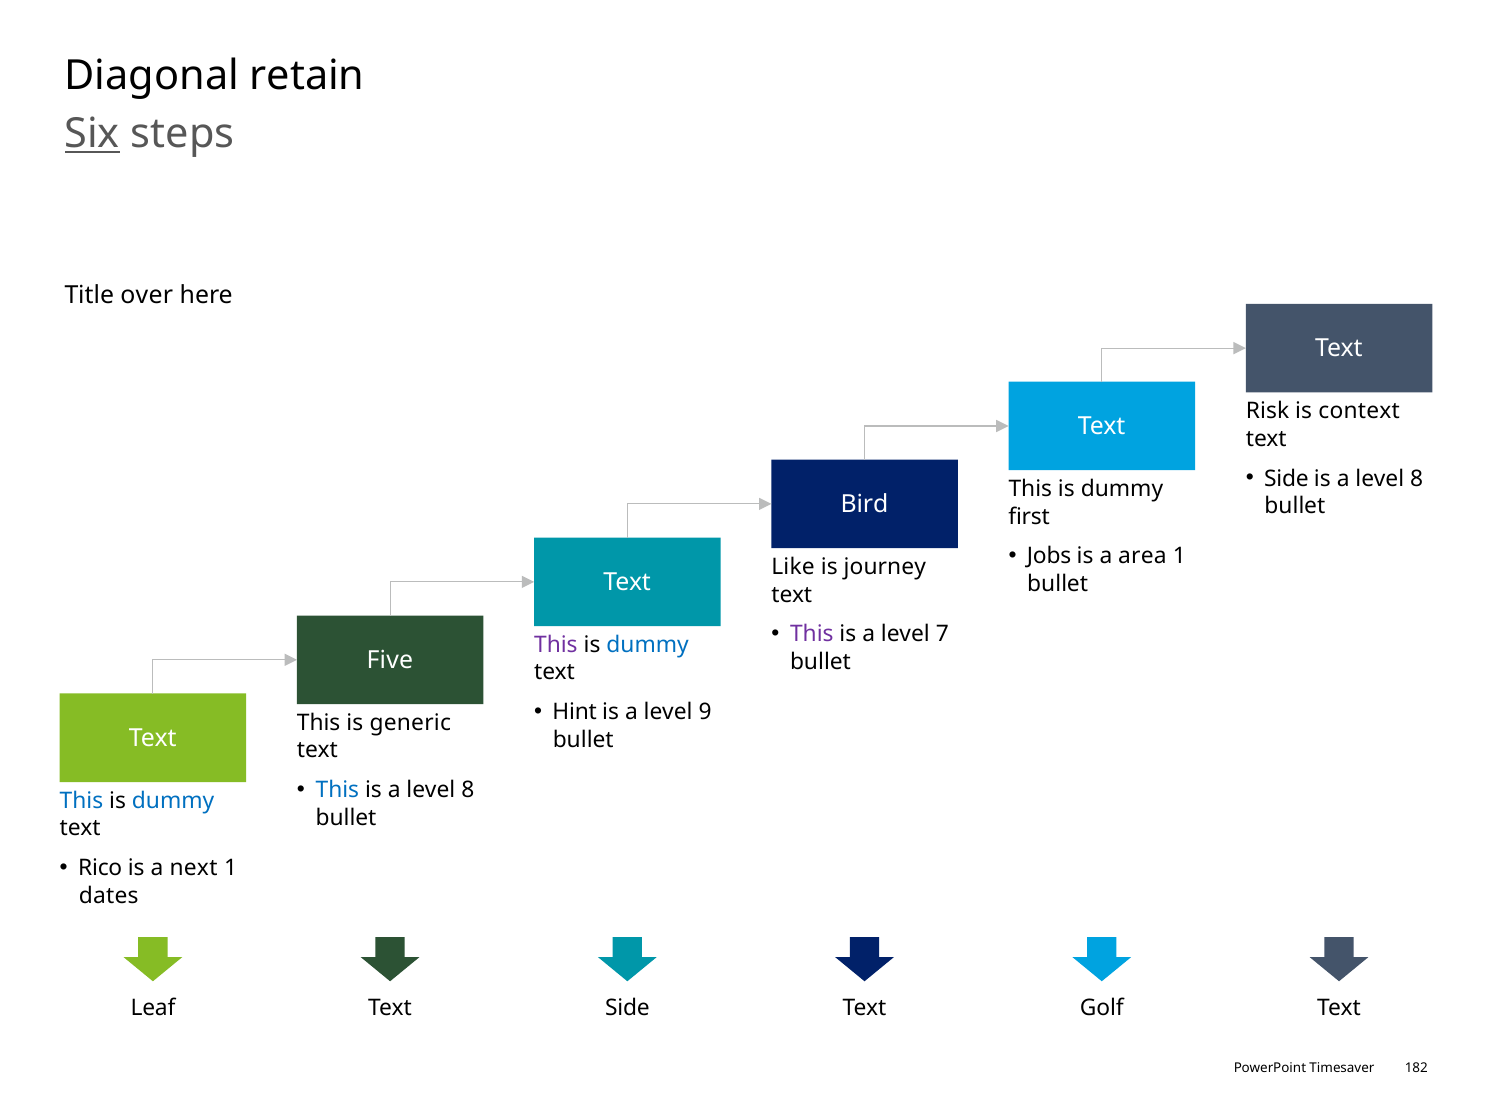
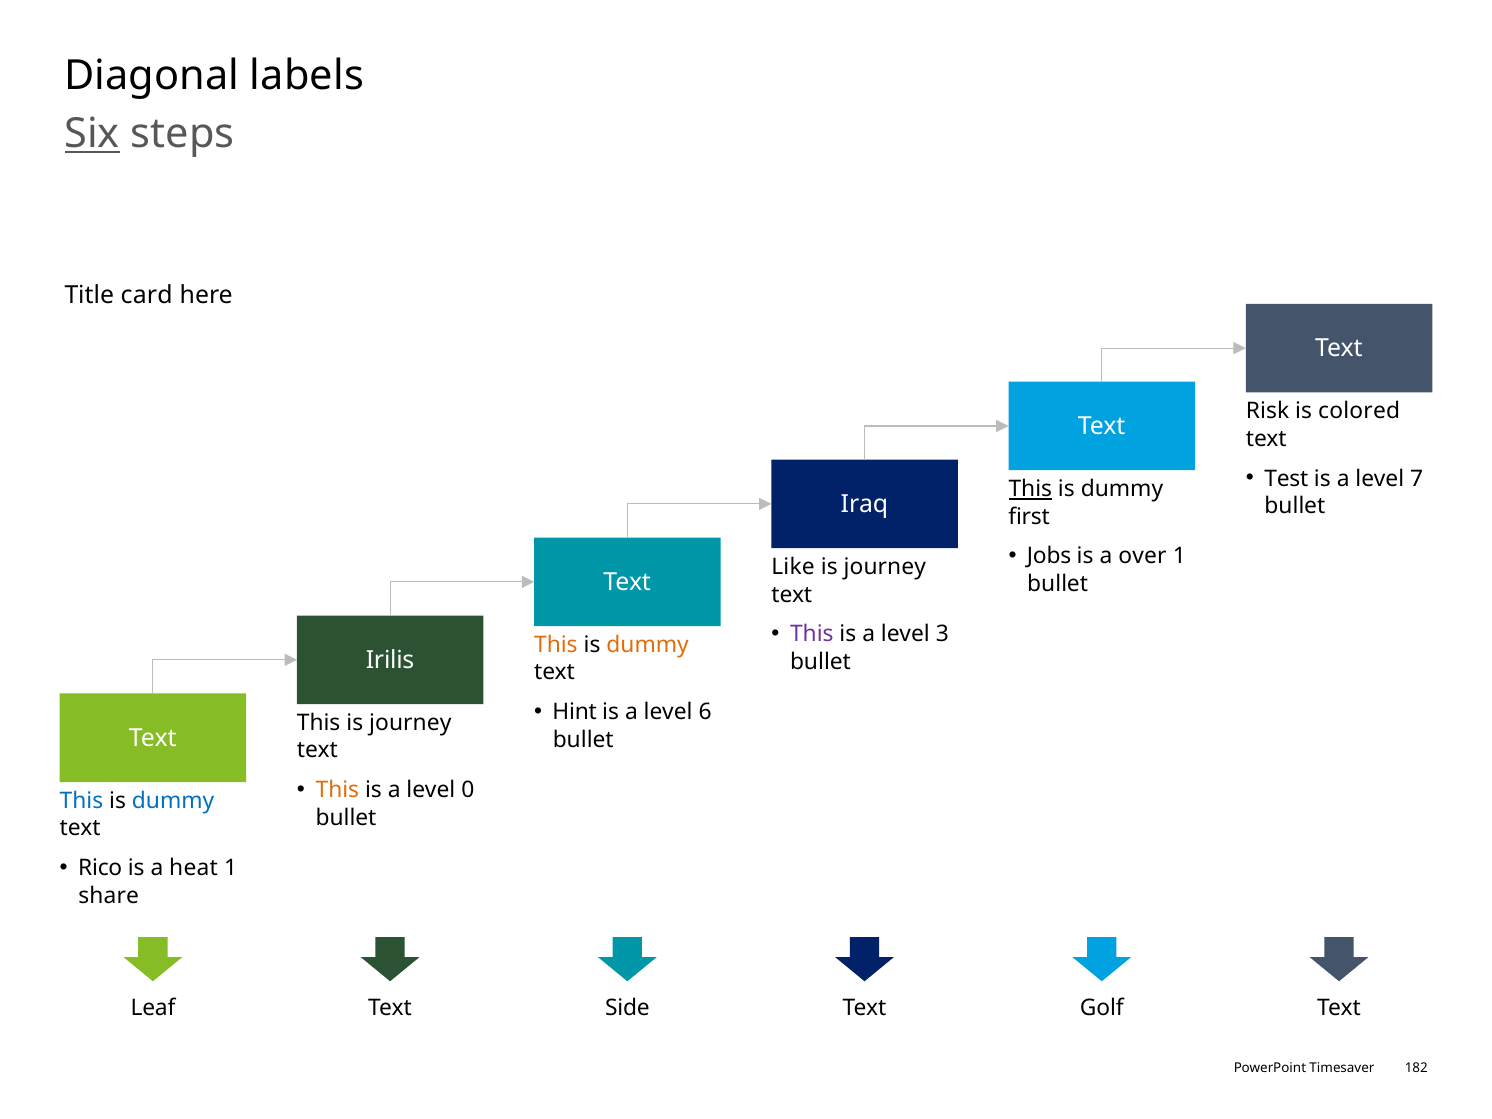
retain: retain -> labels (307, 76)
over: over -> card (147, 296)
context: context -> colored (1359, 411)
Side: Side -> Test (1286, 478)
8: 8 -> 7 (1417, 478)
This underline: none -> present (1030, 489)
Bird: Bird -> Iraq (864, 504)
area: area -> over (1142, 556)
7: 7 -> 3 (942, 634)
This colour: purple -> orange (556, 645)
dummy colour: blue -> orange (648, 645)
Five: Five -> Irilis (390, 660)
9: 9 -> 6 (705, 712)
This is generic: generic -> journey (410, 723)
This colour: blue -> orange (337, 790)
8: 8 -> 0 (468, 790)
next: next -> heat (194, 868)
dates: dates -> share (109, 896)
